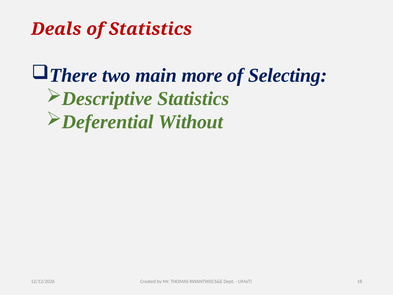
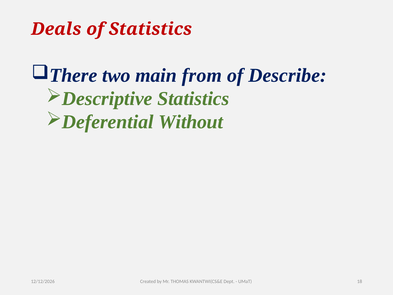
more: more -> from (202, 75)
Selecting: Selecting -> Describe (287, 75)
